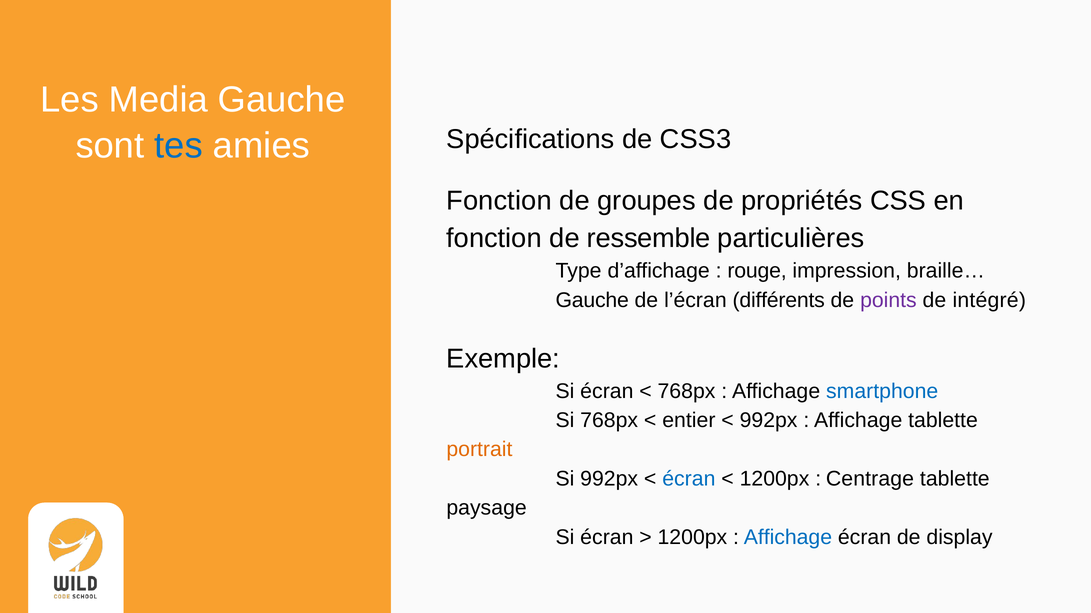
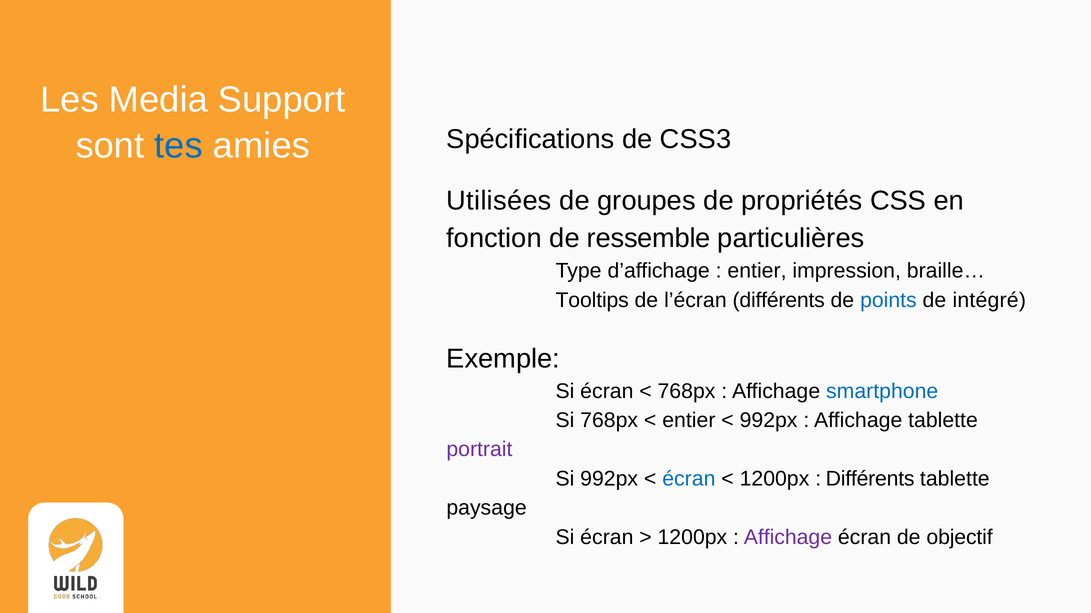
Media Gauche: Gauche -> Support (282, 100)
Fonction: Fonction -> Utilisées (499, 201)
rouge: rouge -> entier (757, 271)
Gauche: Gauche -> Tooltips (592, 300)
points colour: purple -> blue (888, 300)
portrait colour: orange -> purple (479, 450)
Centrage: Centrage -> Différents (870, 479)
Affichage colour: blue -> purple (788, 538)
display: display -> objectif (960, 538)
